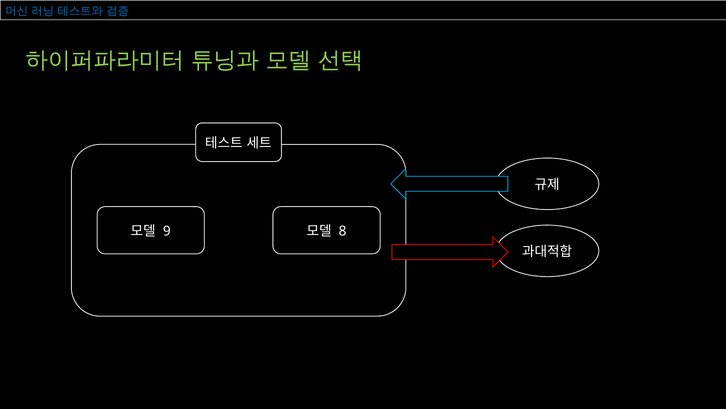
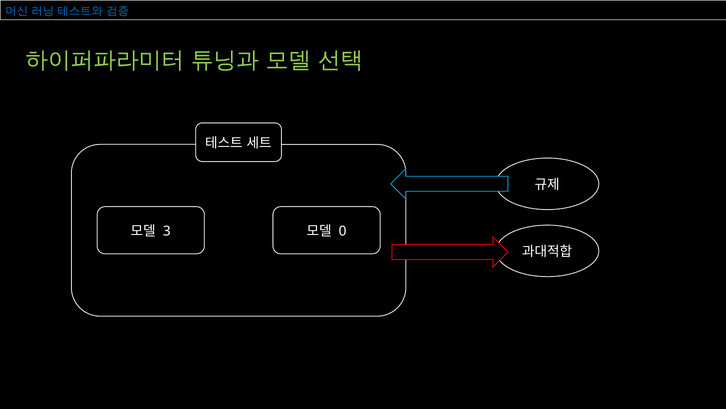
9: 9 -> 3 (167, 231)
8: 8 -> 0 (343, 231)
